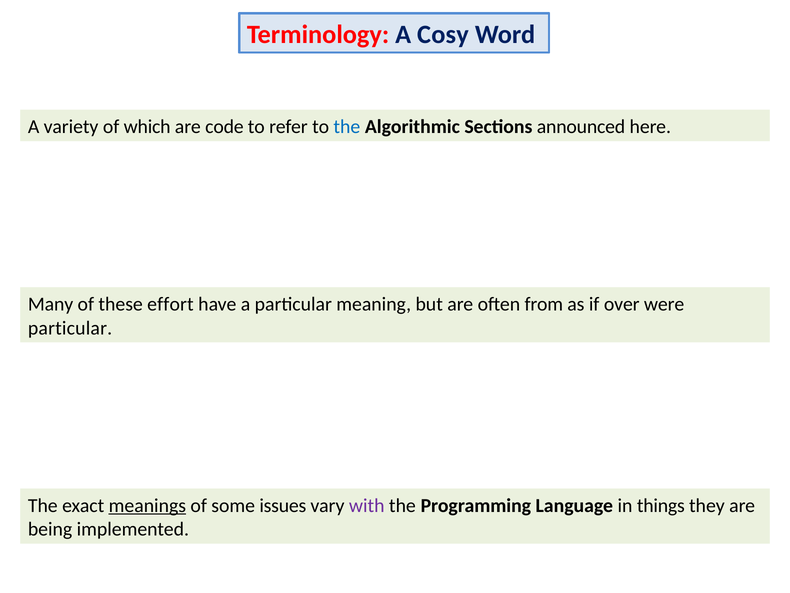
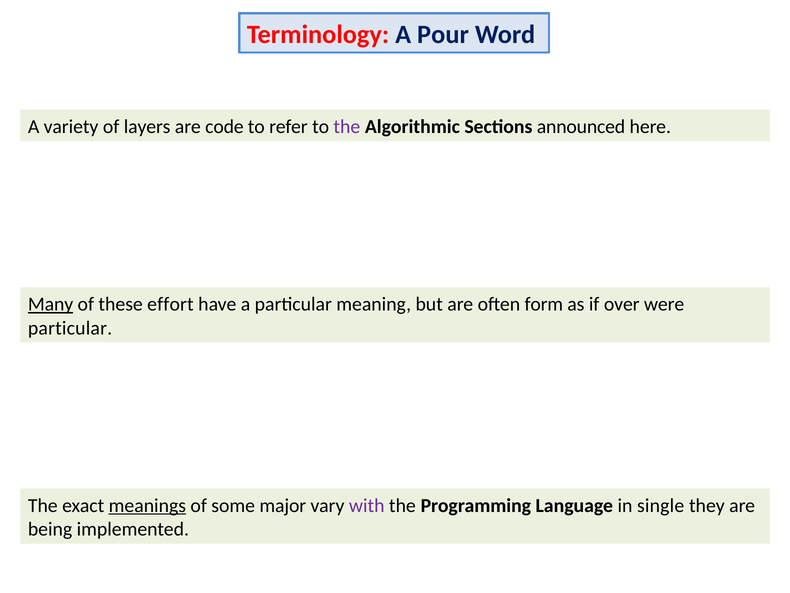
Cosy: Cosy -> Pour (443, 35)
which: which -> layers (147, 127)
the colour: blue -> purple (347, 127)
Many underline: none -> present (51, 304)
from: from -> form (544, 304)
issues: issues -> major (283, 505)
things: things -> single (661, 505)
